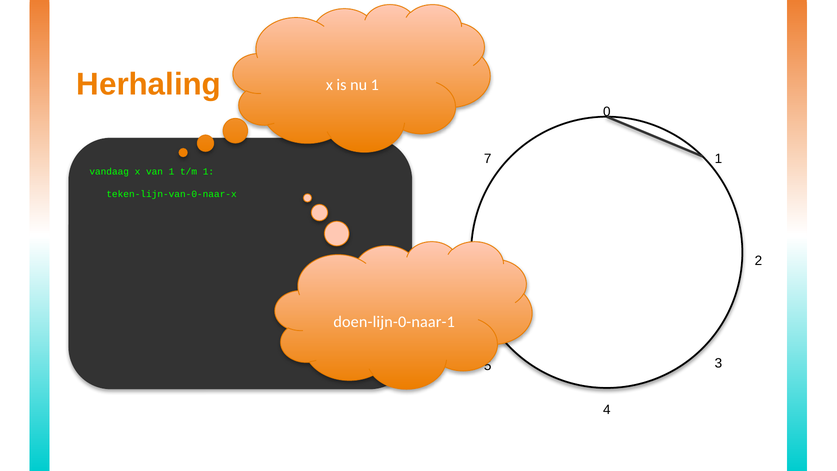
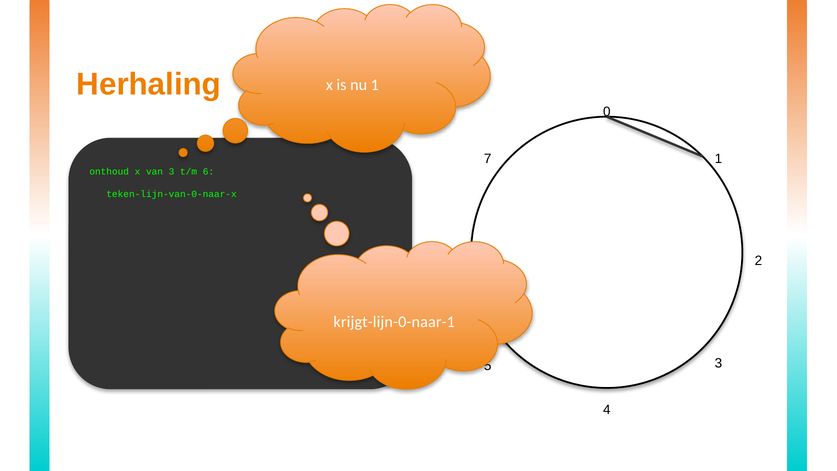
vandaag: vandaag -> onthoud (109, 172)
van 1: 1 -> 3 (172, 172)
t/m 1: 1 -> 6 (208, 172)
doen-lijn-0-naar-1: doen-lijn-0-naar-1 -> krijgt-lijn-0-naar-1 (394, 322)
